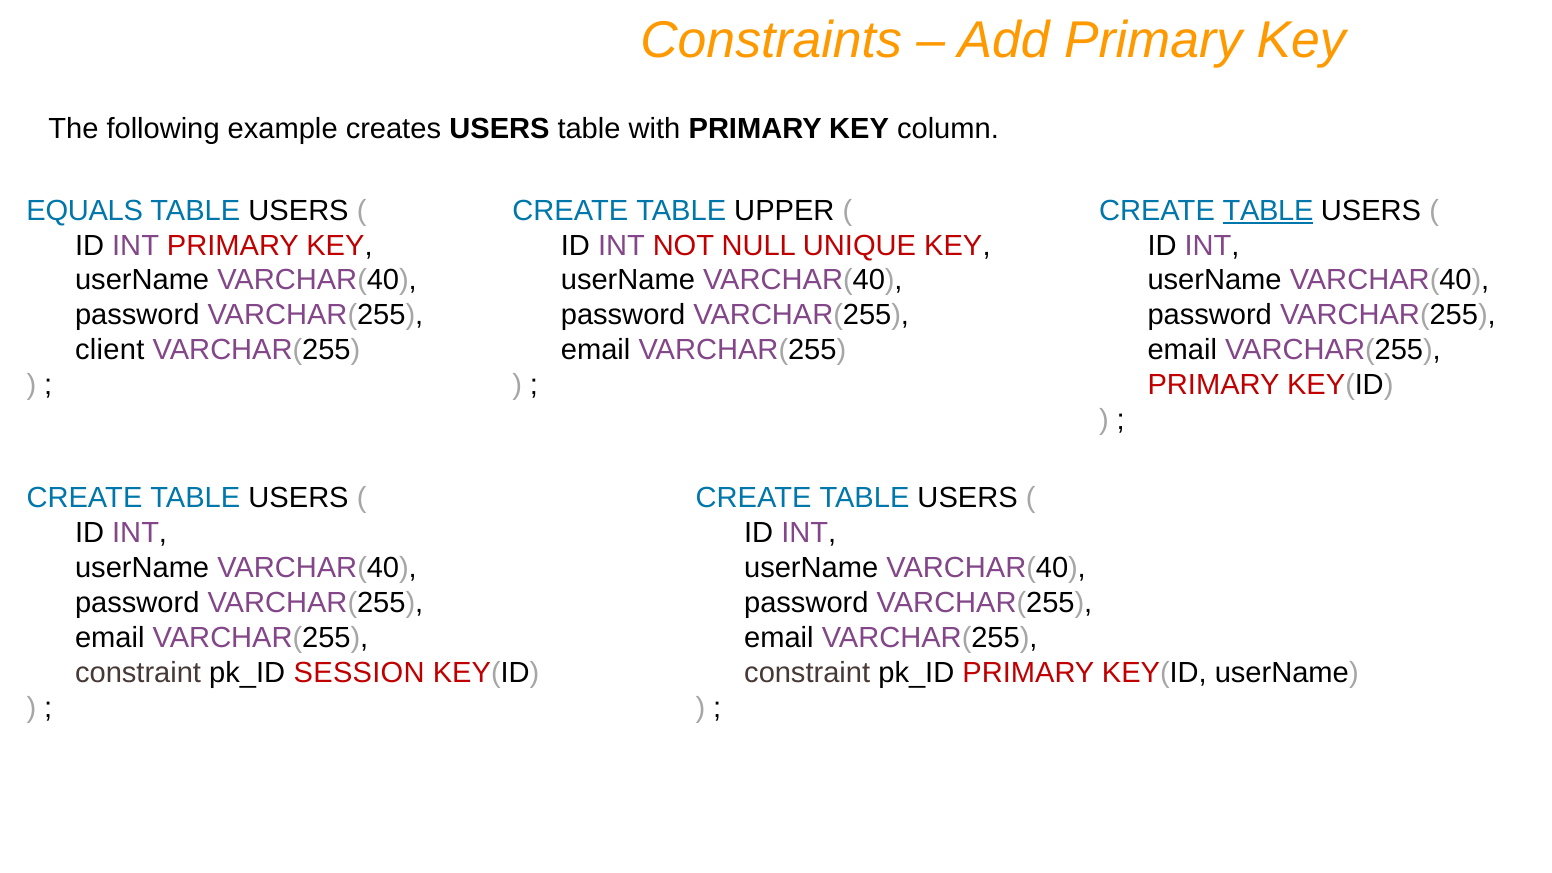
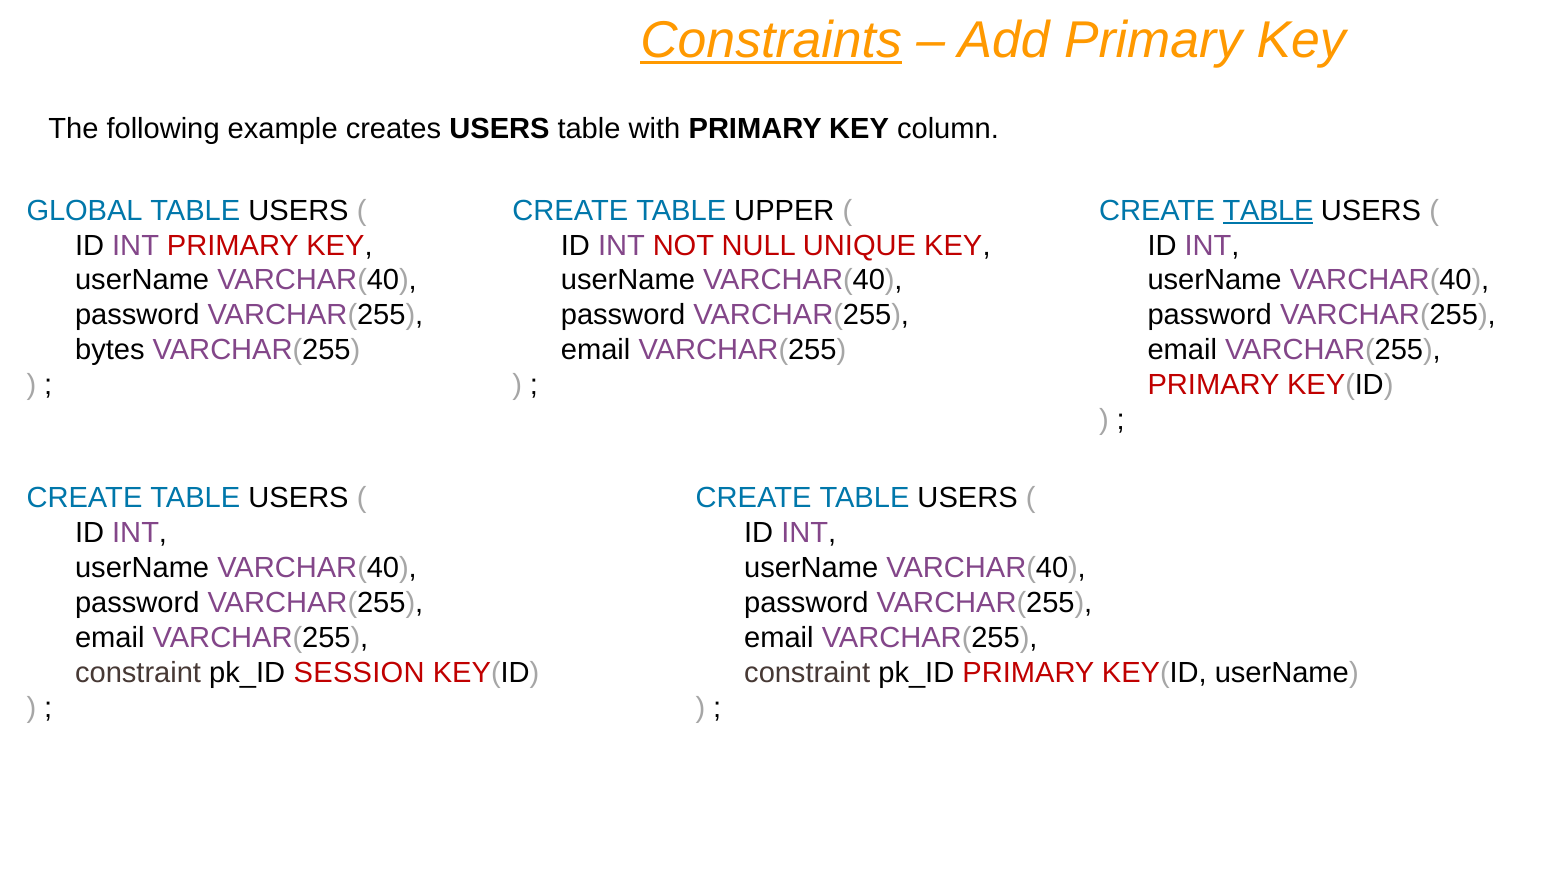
Constraints underline: none -> present (771, 40)
EQUALS: EQUALS -> GLOBAL (85, 211)
client: client -> bytes (110, 350)
